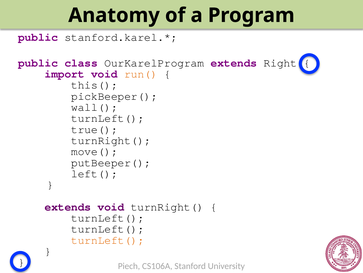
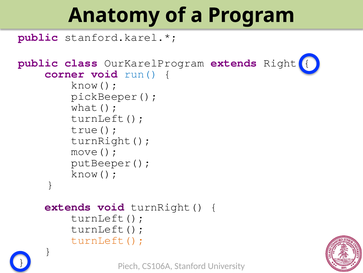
import: import -> corner (65, 74)
run( colour: orange -> blue (141, 74)
this(: this( -> know( (94, 85)
wall(: wall( -> what( (94, 107)
left(: left( -> know( (94, 173)
